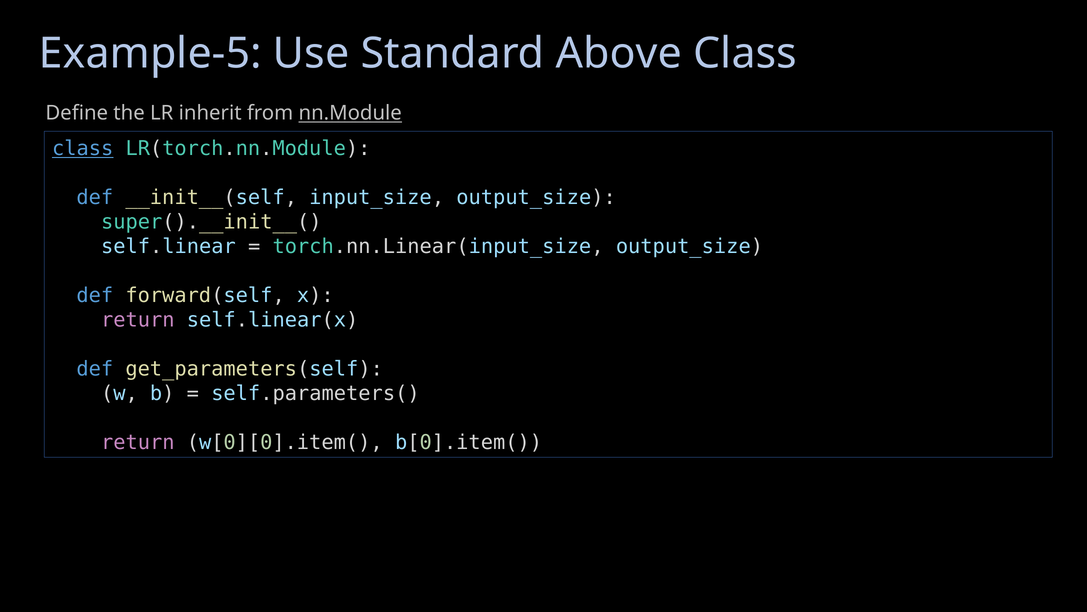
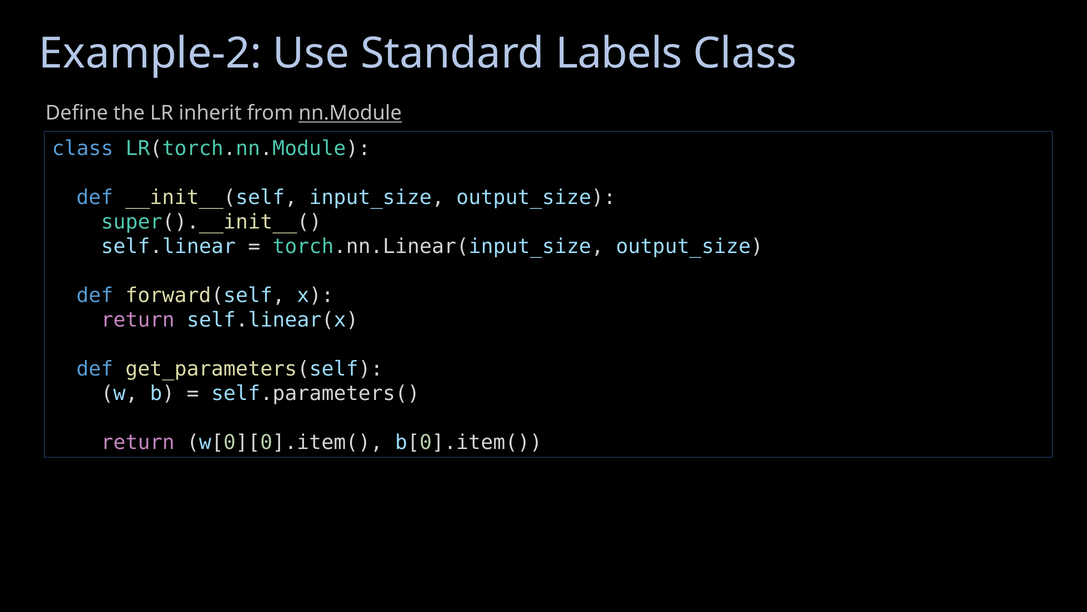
Example-5: Example-5 -> Example-2 (150, 53)
Above: Above -> Labels (619, 53)
class underline: present -> none (83, 149)
